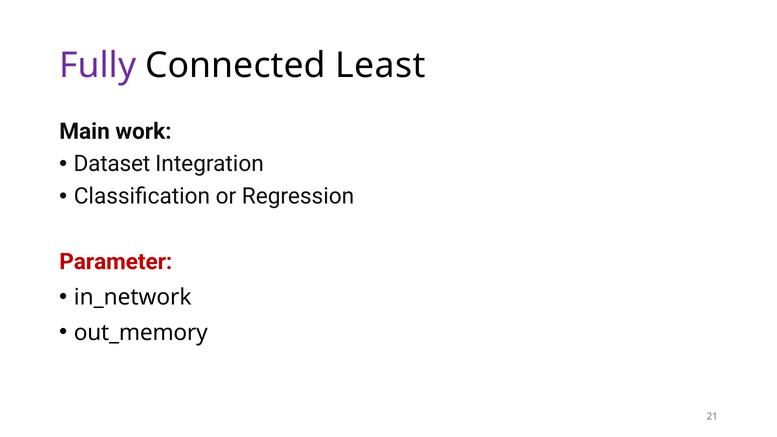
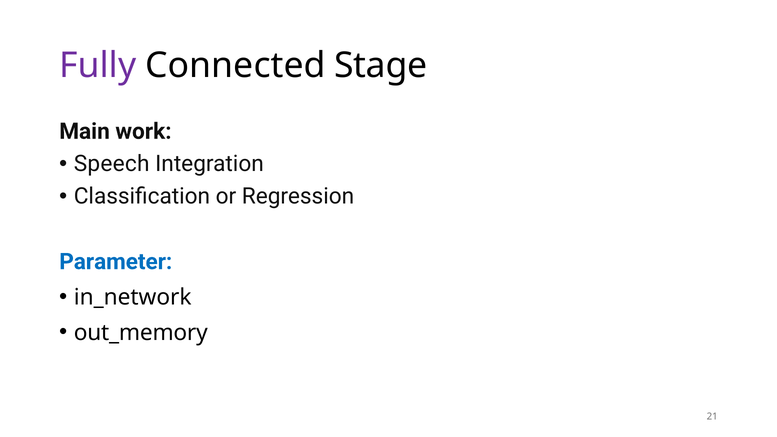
Least: Least -> Stage (381, 65)
Dataset: Dataset -> Speech (112, 164)
Parameter colour: red -> blue (116, 262)
